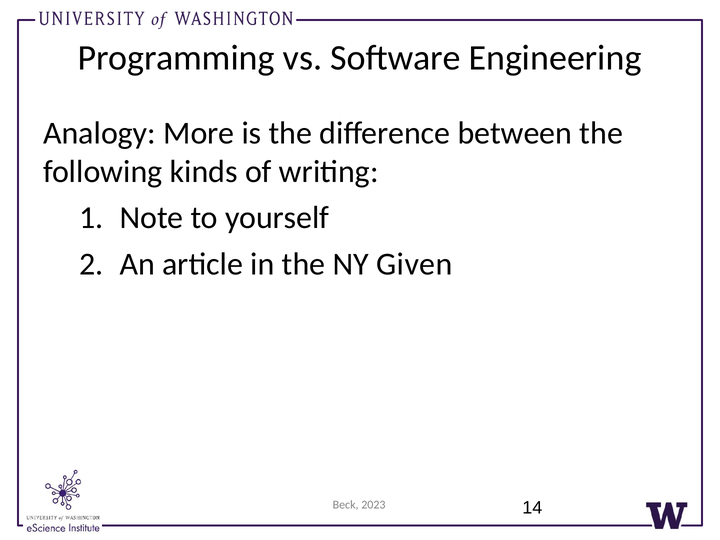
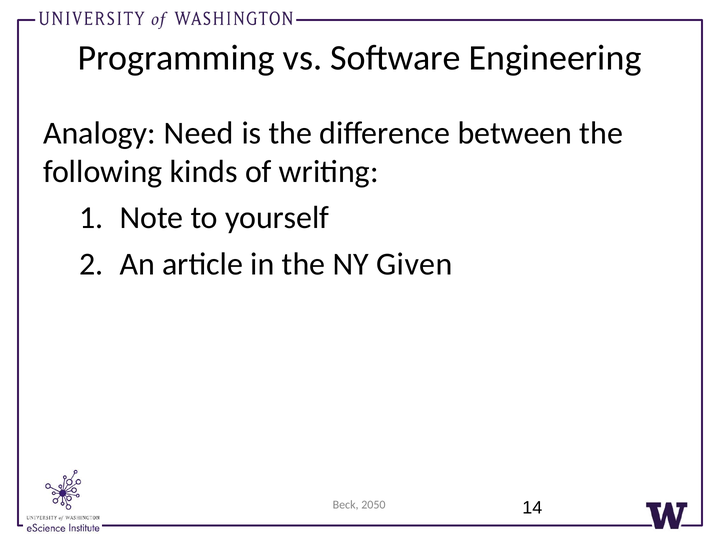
More: More -> Need (199, 133)
2023: 2023 -> 2050 (373, 505)
